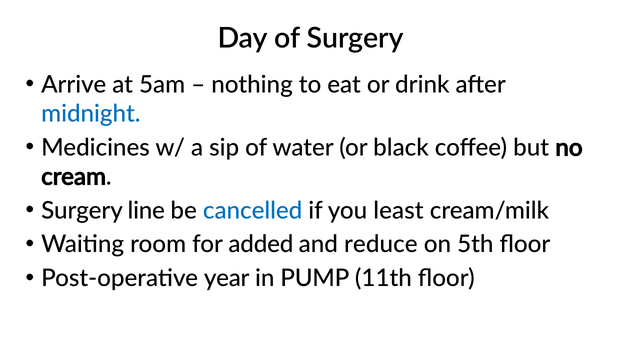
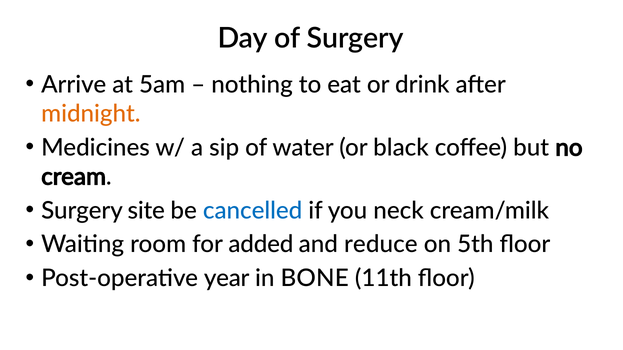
midnight colour: blue -> orange (91, 114)
line: line -> site (146, 211)
least: least -> neck (399, 211)
PUMP: PUMP -> BONE (315, 279)
